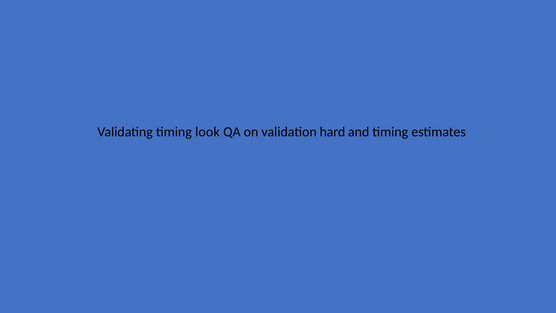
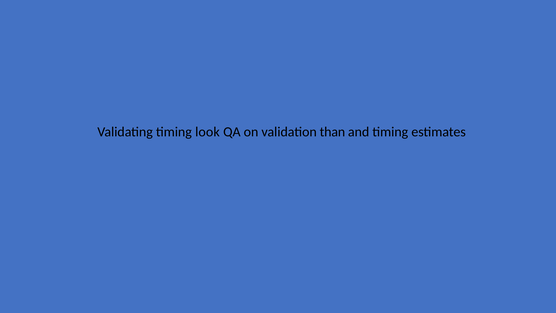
hard: hard -> than (332, 132)
